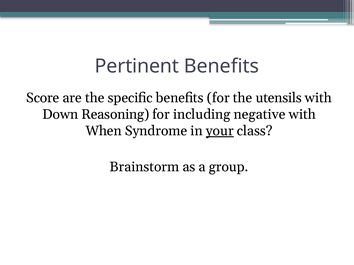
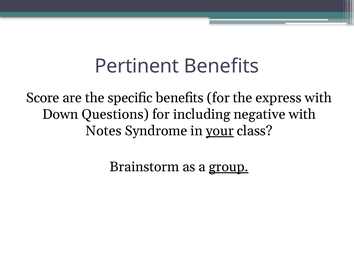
utensils: utensils -> express (279, 98)
Reasoning: Reasoning -> Questions (115, 115)
When: When -> Notes (104, 131)
group underline: none -> present (229, 167)
